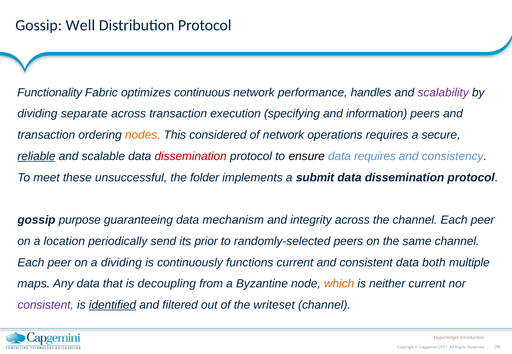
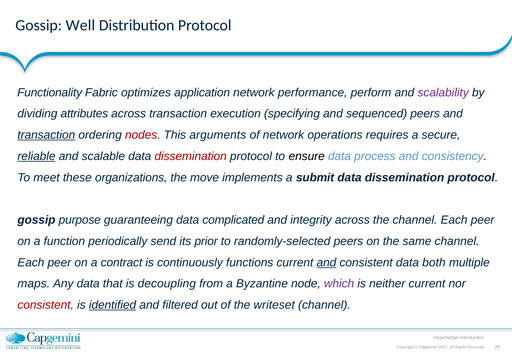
continuous: continuous -> application (202, 93)
handles: handles -> perform (371, 93)
separate: separate -> attributes (84, 114)
information: information -> sequenced (377, 114)
transaction underline: none -> present (46, 135)
nodes colour: orange -> red (143, 135)
considered: considered -> arguments (218, 135)
data requires: requires -> process (375, 156)
unsuccessful: unsuccessful -> organizations (131, 178)
folder: folder -> move (205, 178)
mechanism: mechanism -> complicated (233, 220)
location: location -> function (64, 242)
a dividing: dividing -> contract (121, 263)
and underline: none -> present (326, 263)
which colour: orange -> purple (339, 284)
consistent colour: purple -> red (46, 305)
